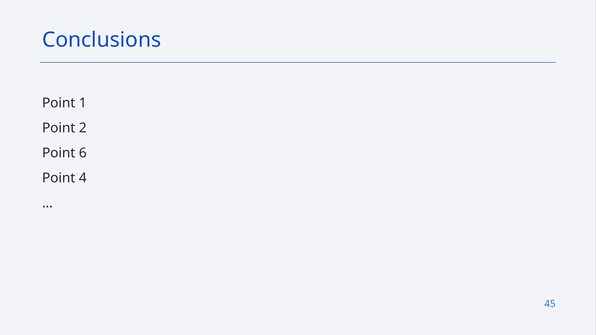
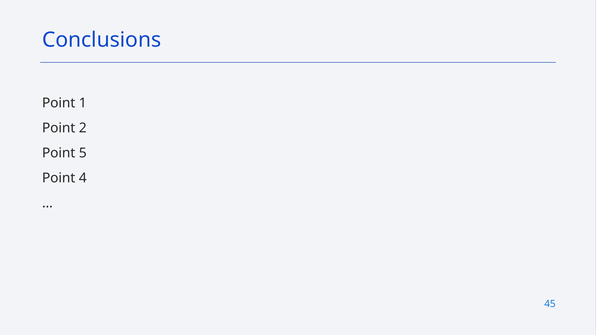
6: 6 -> 5 (83, 153)
